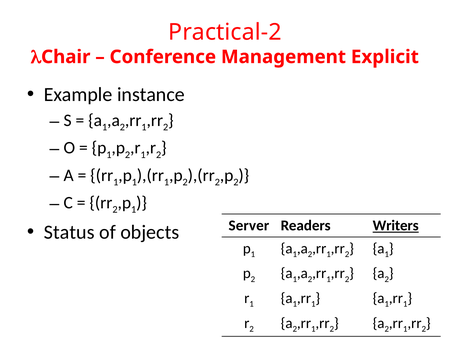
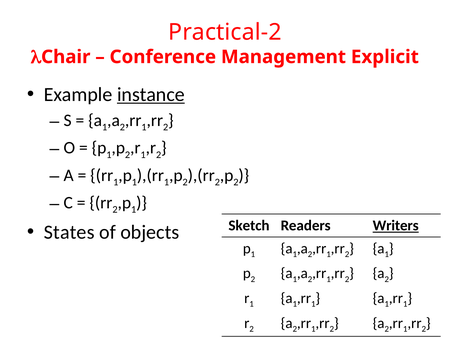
instance underline: none -> present (151, 94)
Status: Status -> States (69, 232)
Server: Server -> Sketch (249, 225)
